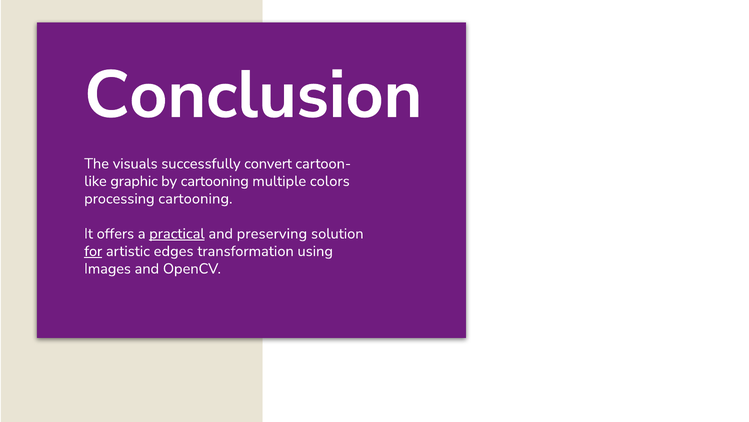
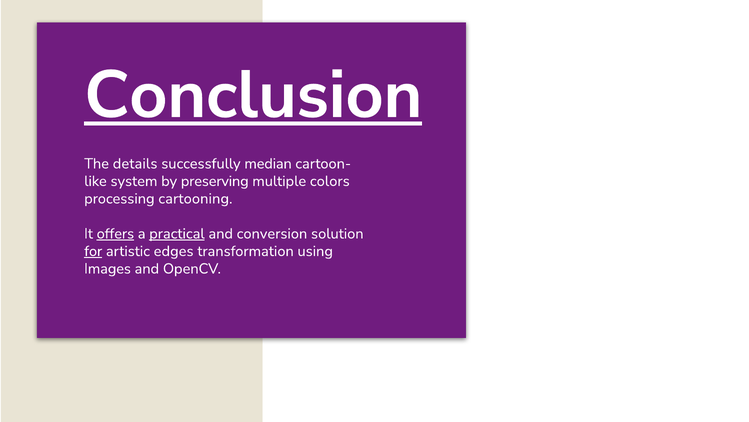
Conclusion underline: none -> present (253, 95)
visuals: visuals -> details (135, 163)
convert: convert -> median (268, 163)
graphic: graphic -> system (134, 181)
by cartooning: cartooning -> preserving (215, 181)
offers underline: none -> present (115, 233)
preserving: preserving -> conversion (272, 233)
